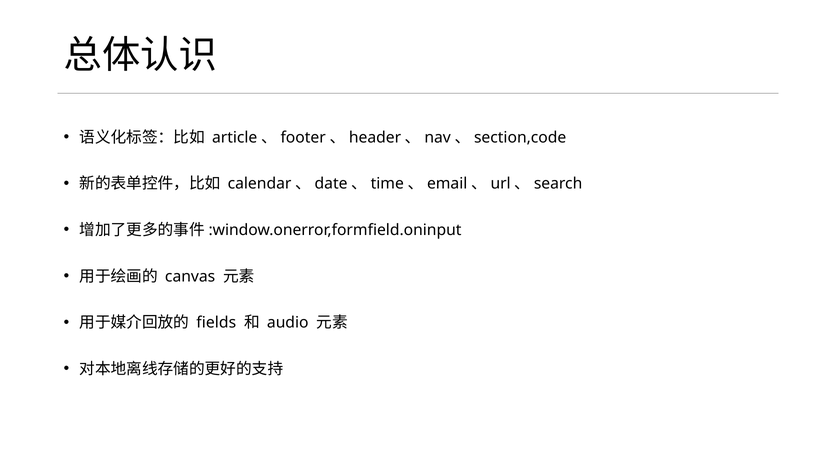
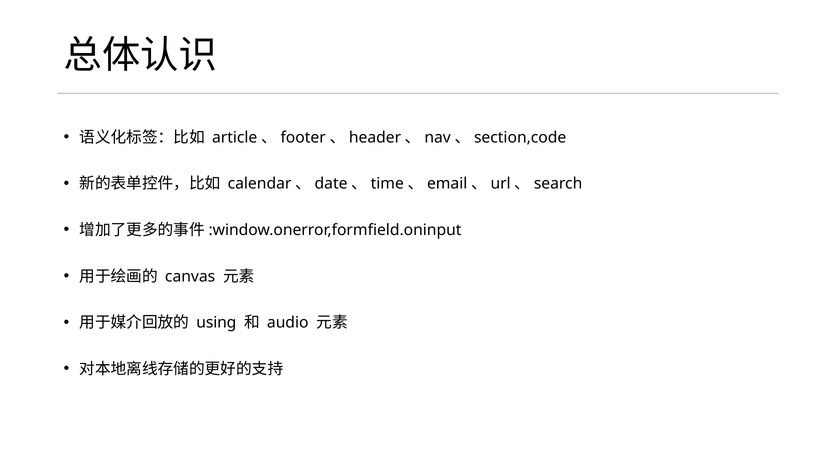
fields: fields -> using (216, 323)
